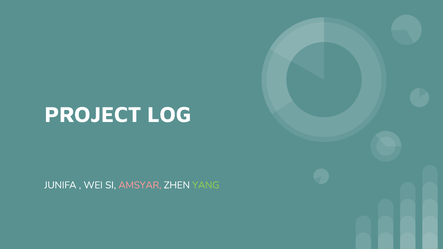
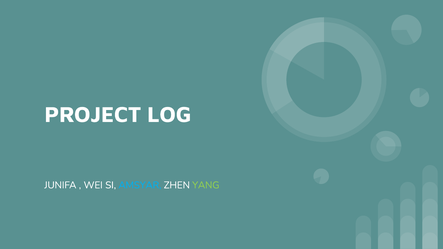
AMSYAR colour: pink -> light blue (140, 185)
